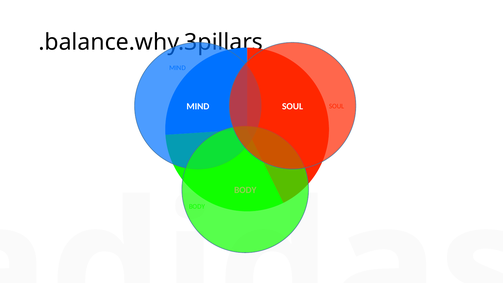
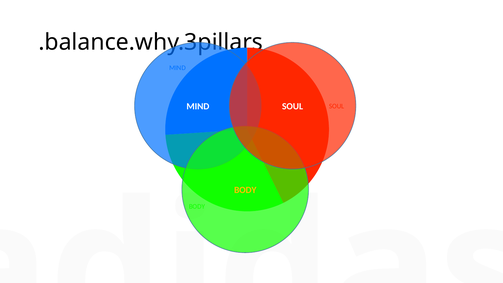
BODY colour: light green -> yellow (245, 190)
